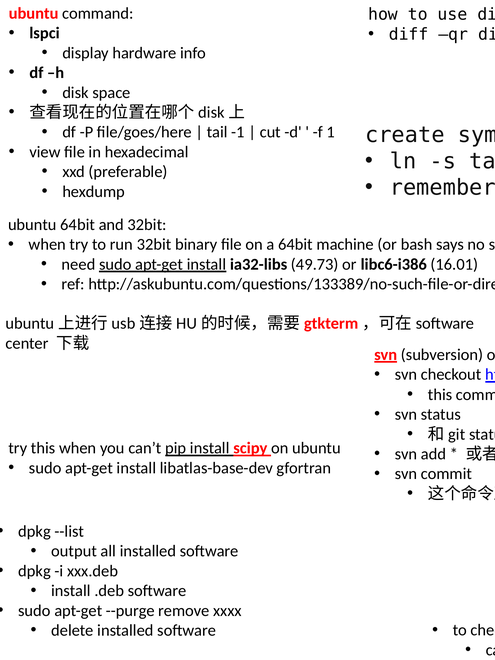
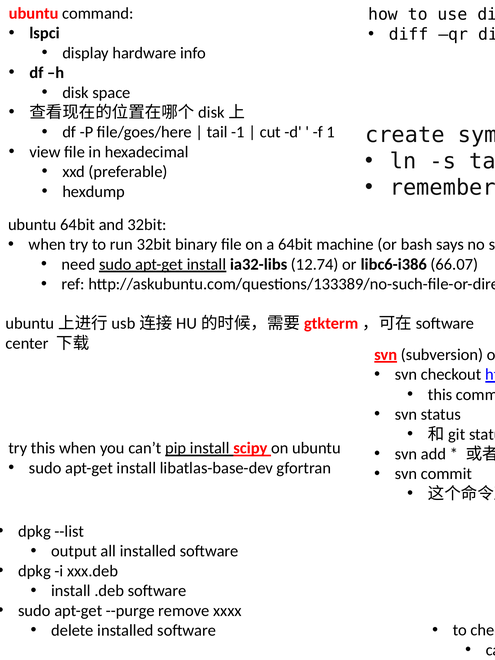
49.73: 49.73 -> 12.74 (315, 264)
16.01: 16.01 -> 66.07 (454, 264)
